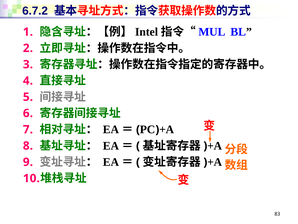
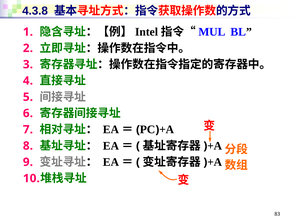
6.7.2: 6.7.2 -> 4.3.8 (35, 11)
